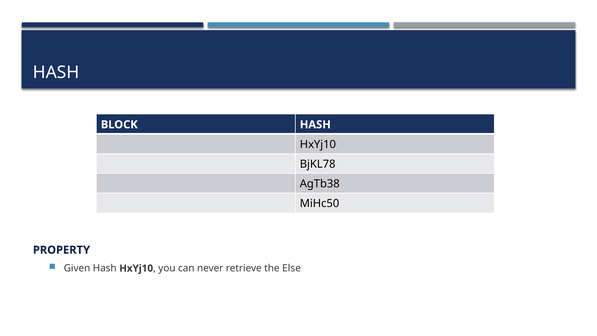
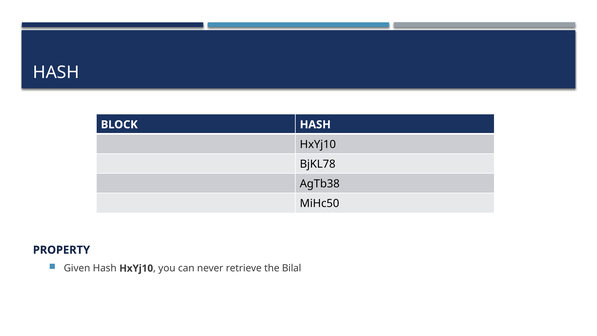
Else: Else -> Bilal (292, 268)
